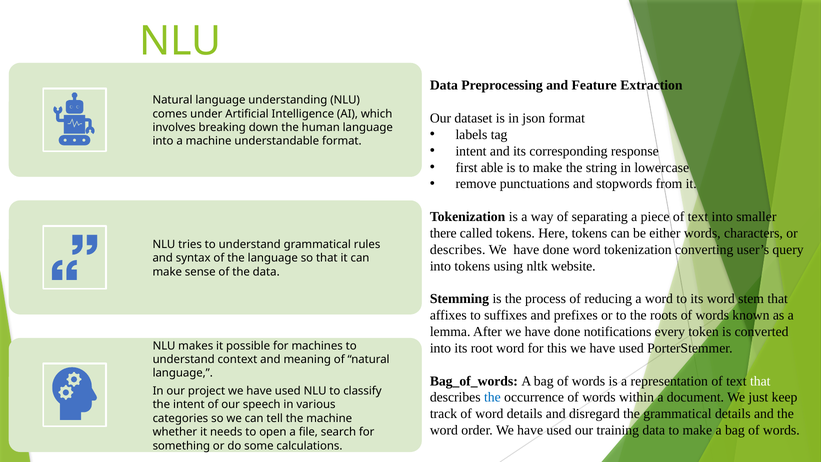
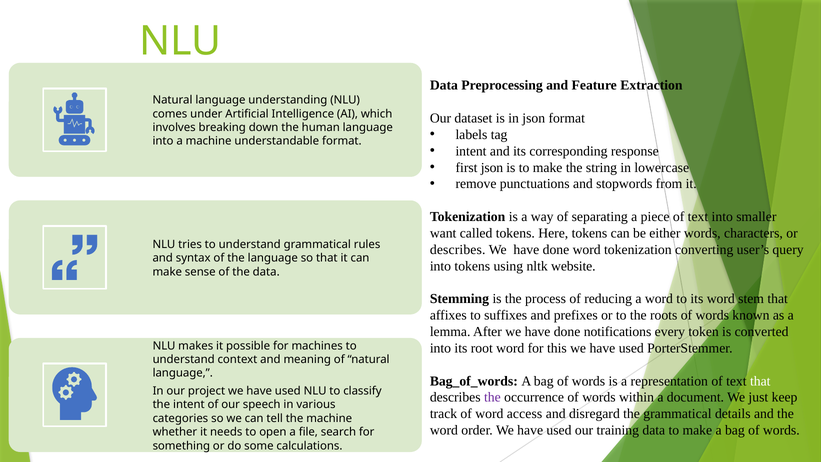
first able: able -> json (492, 167)
there: there -> want (443, 233)
the colour: blue -> purple (492, 397)
word details: details -> access (525, 414)
